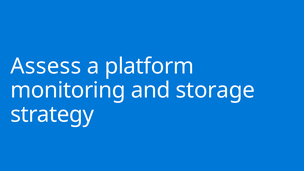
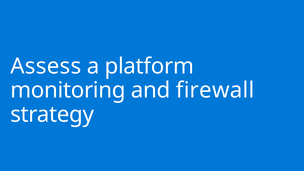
storage: storage -> firewall (215, 90)
